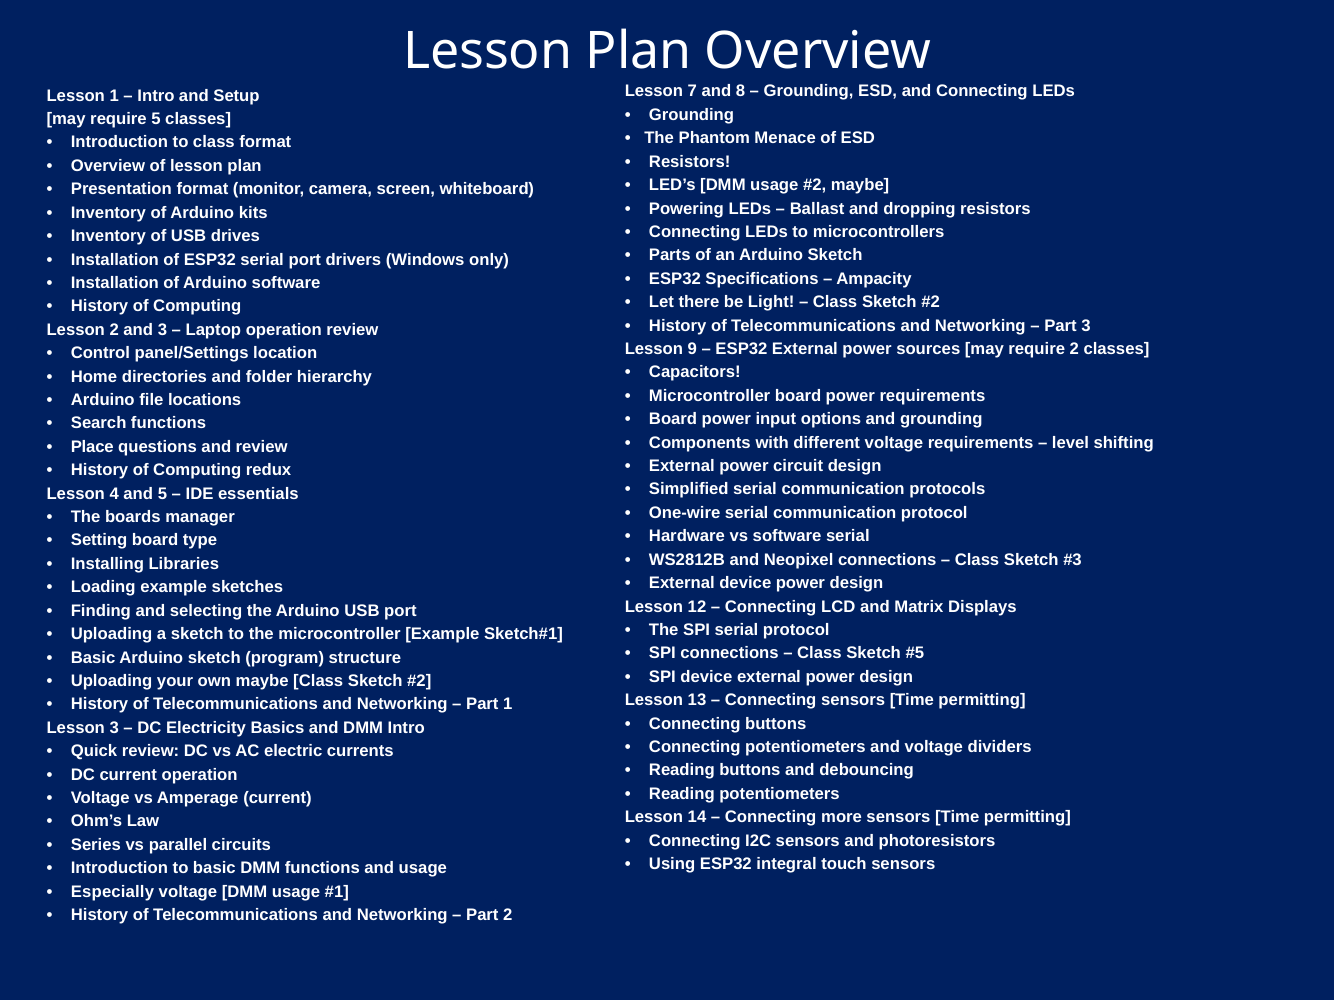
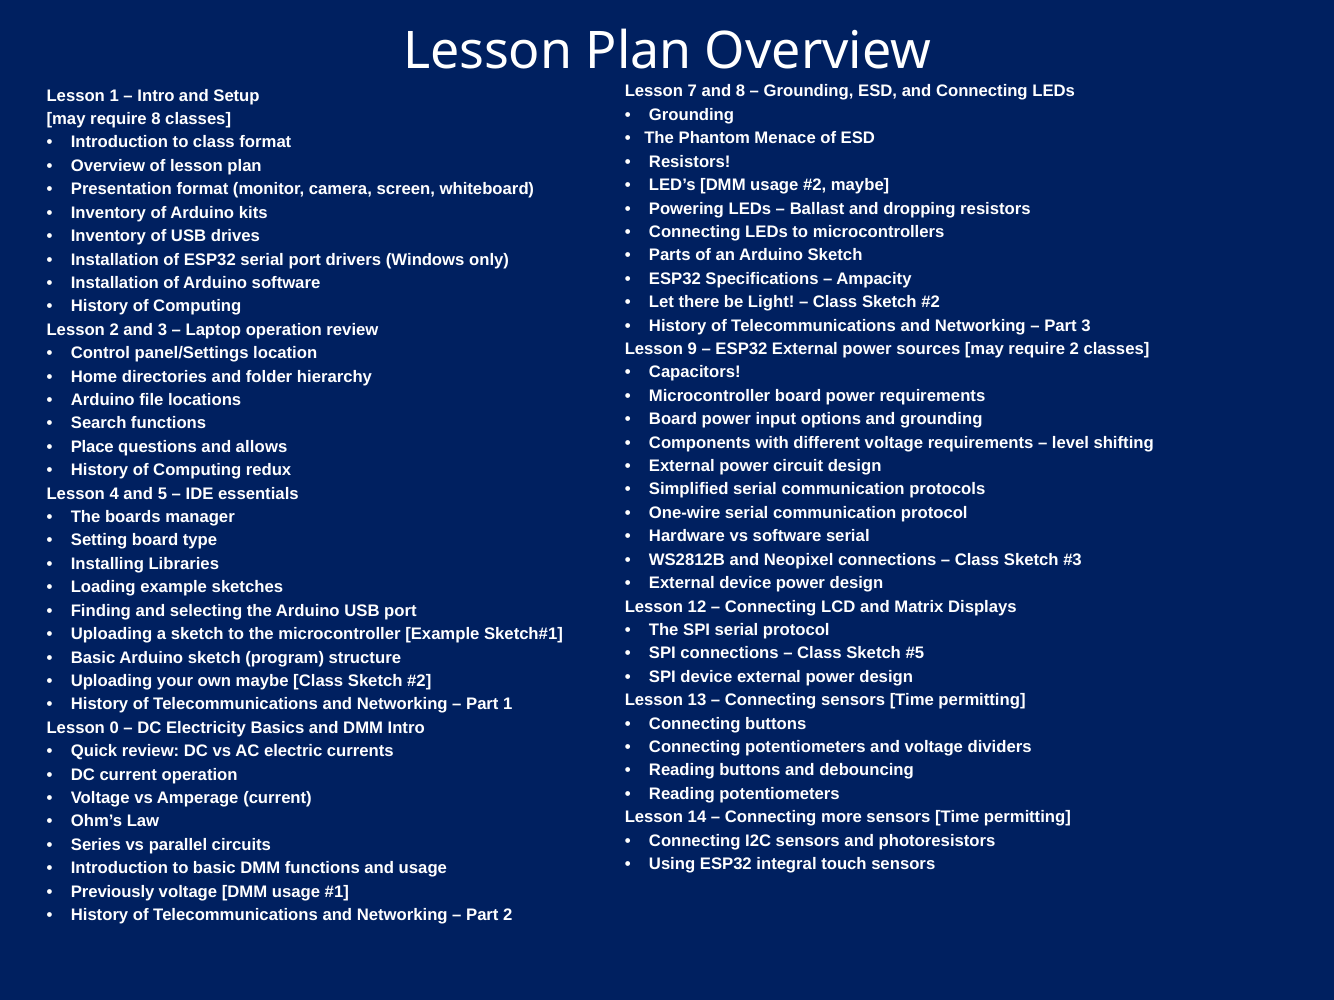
require 5: 5 -> 8 (156, 119)
and review: review -> allows (262, 447)
Lesson 3: 3 -> 0 (114, 728)
Especially: Especially -> Previously (113, 892)
